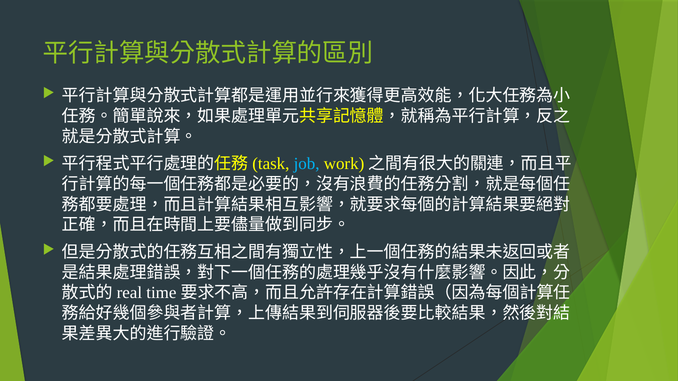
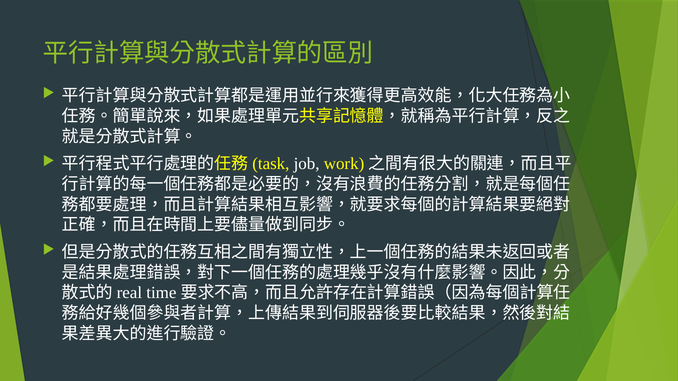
job colour: light blue -> white (307, 164)
